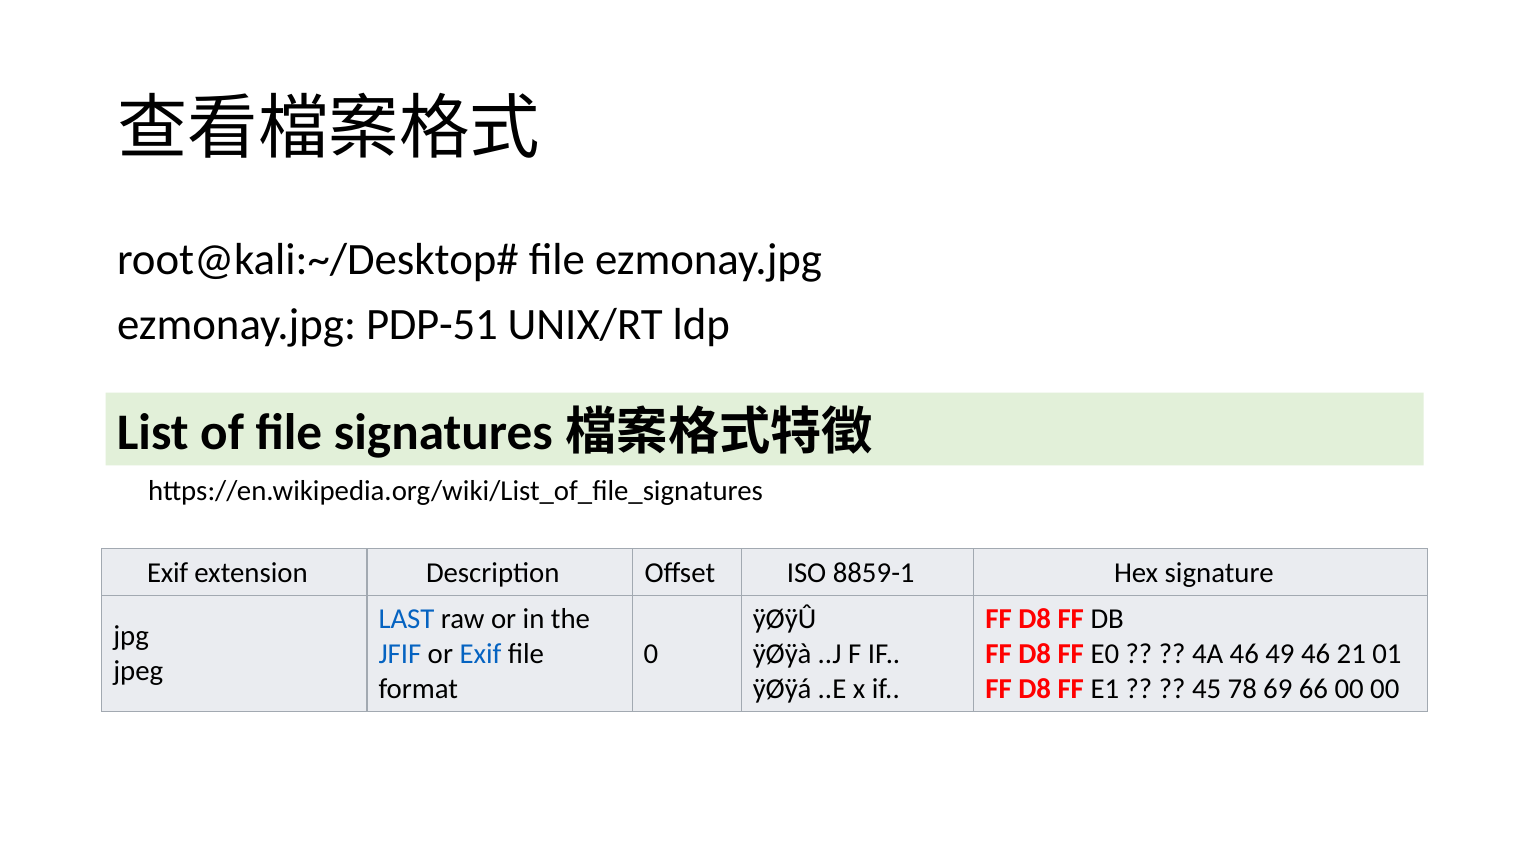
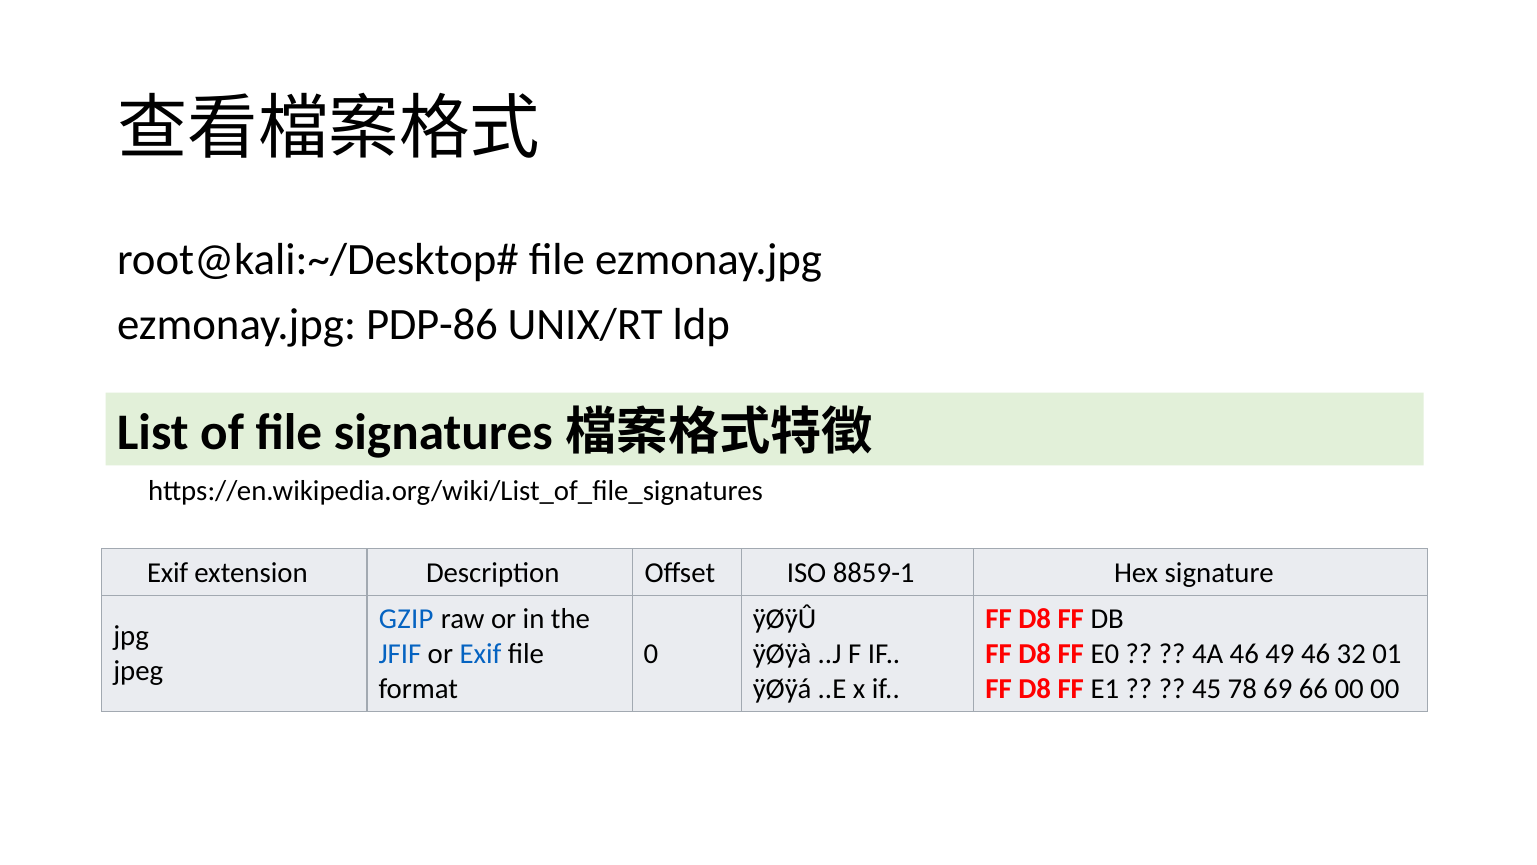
PDP-51: PDP-51 -> PDP-86 (432, 324)
LAST: LAST -> GZIP (406, 618)
21: 21 -> 32 (1351, 654)
